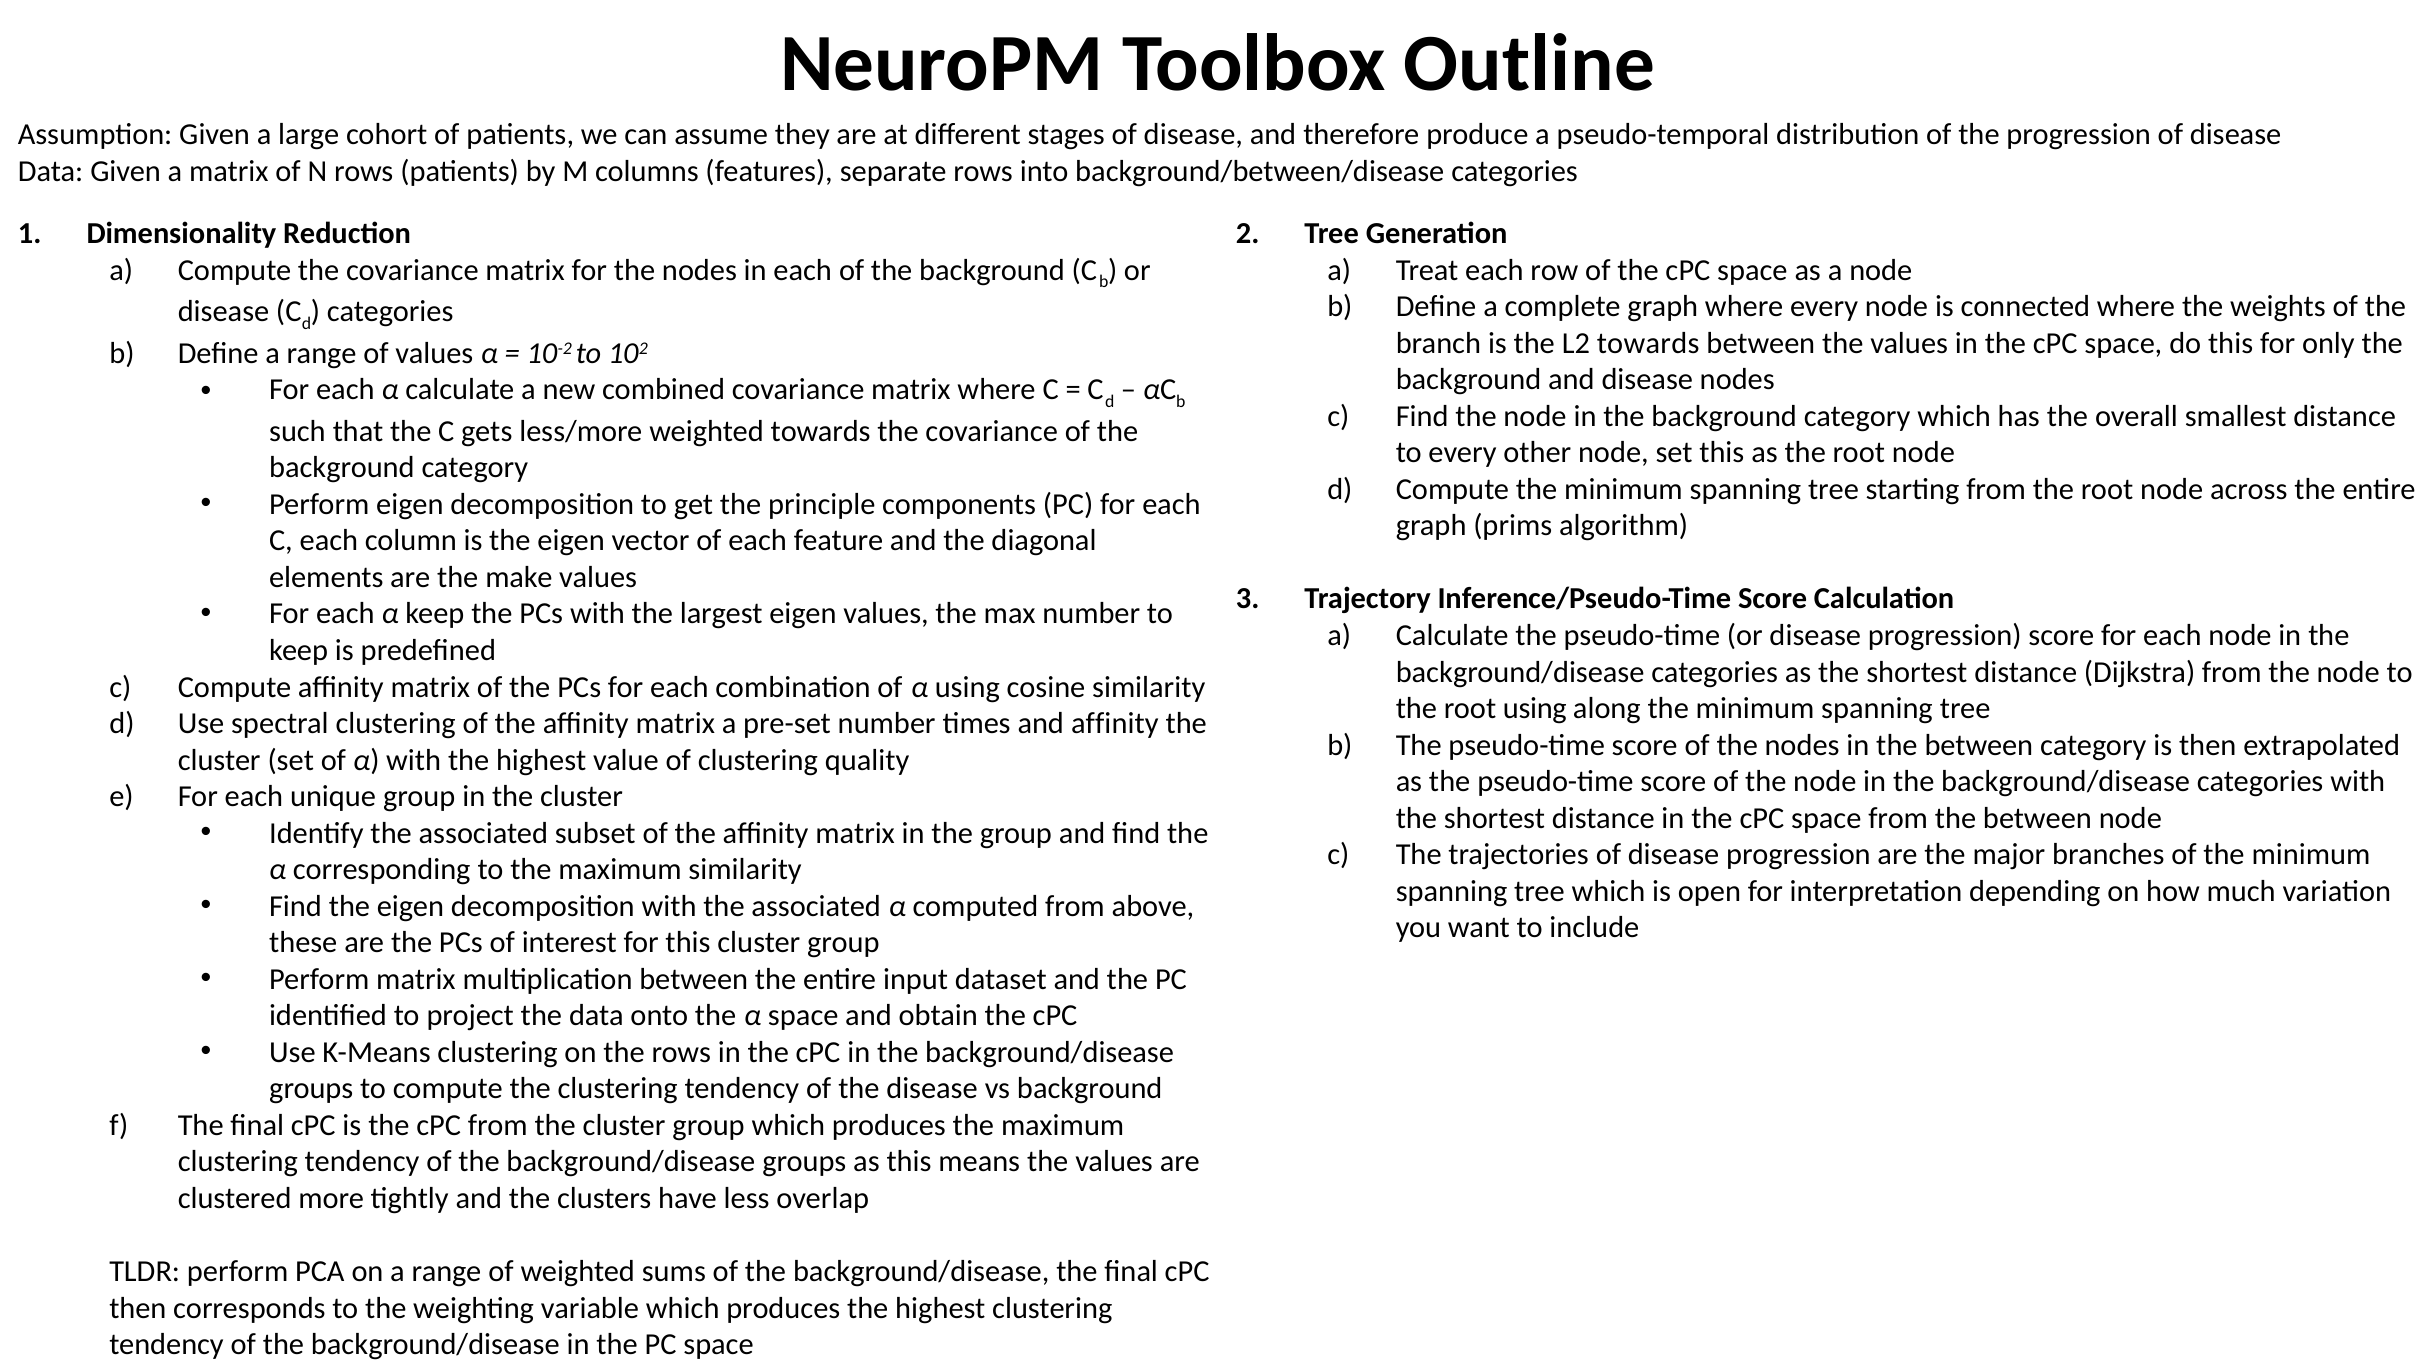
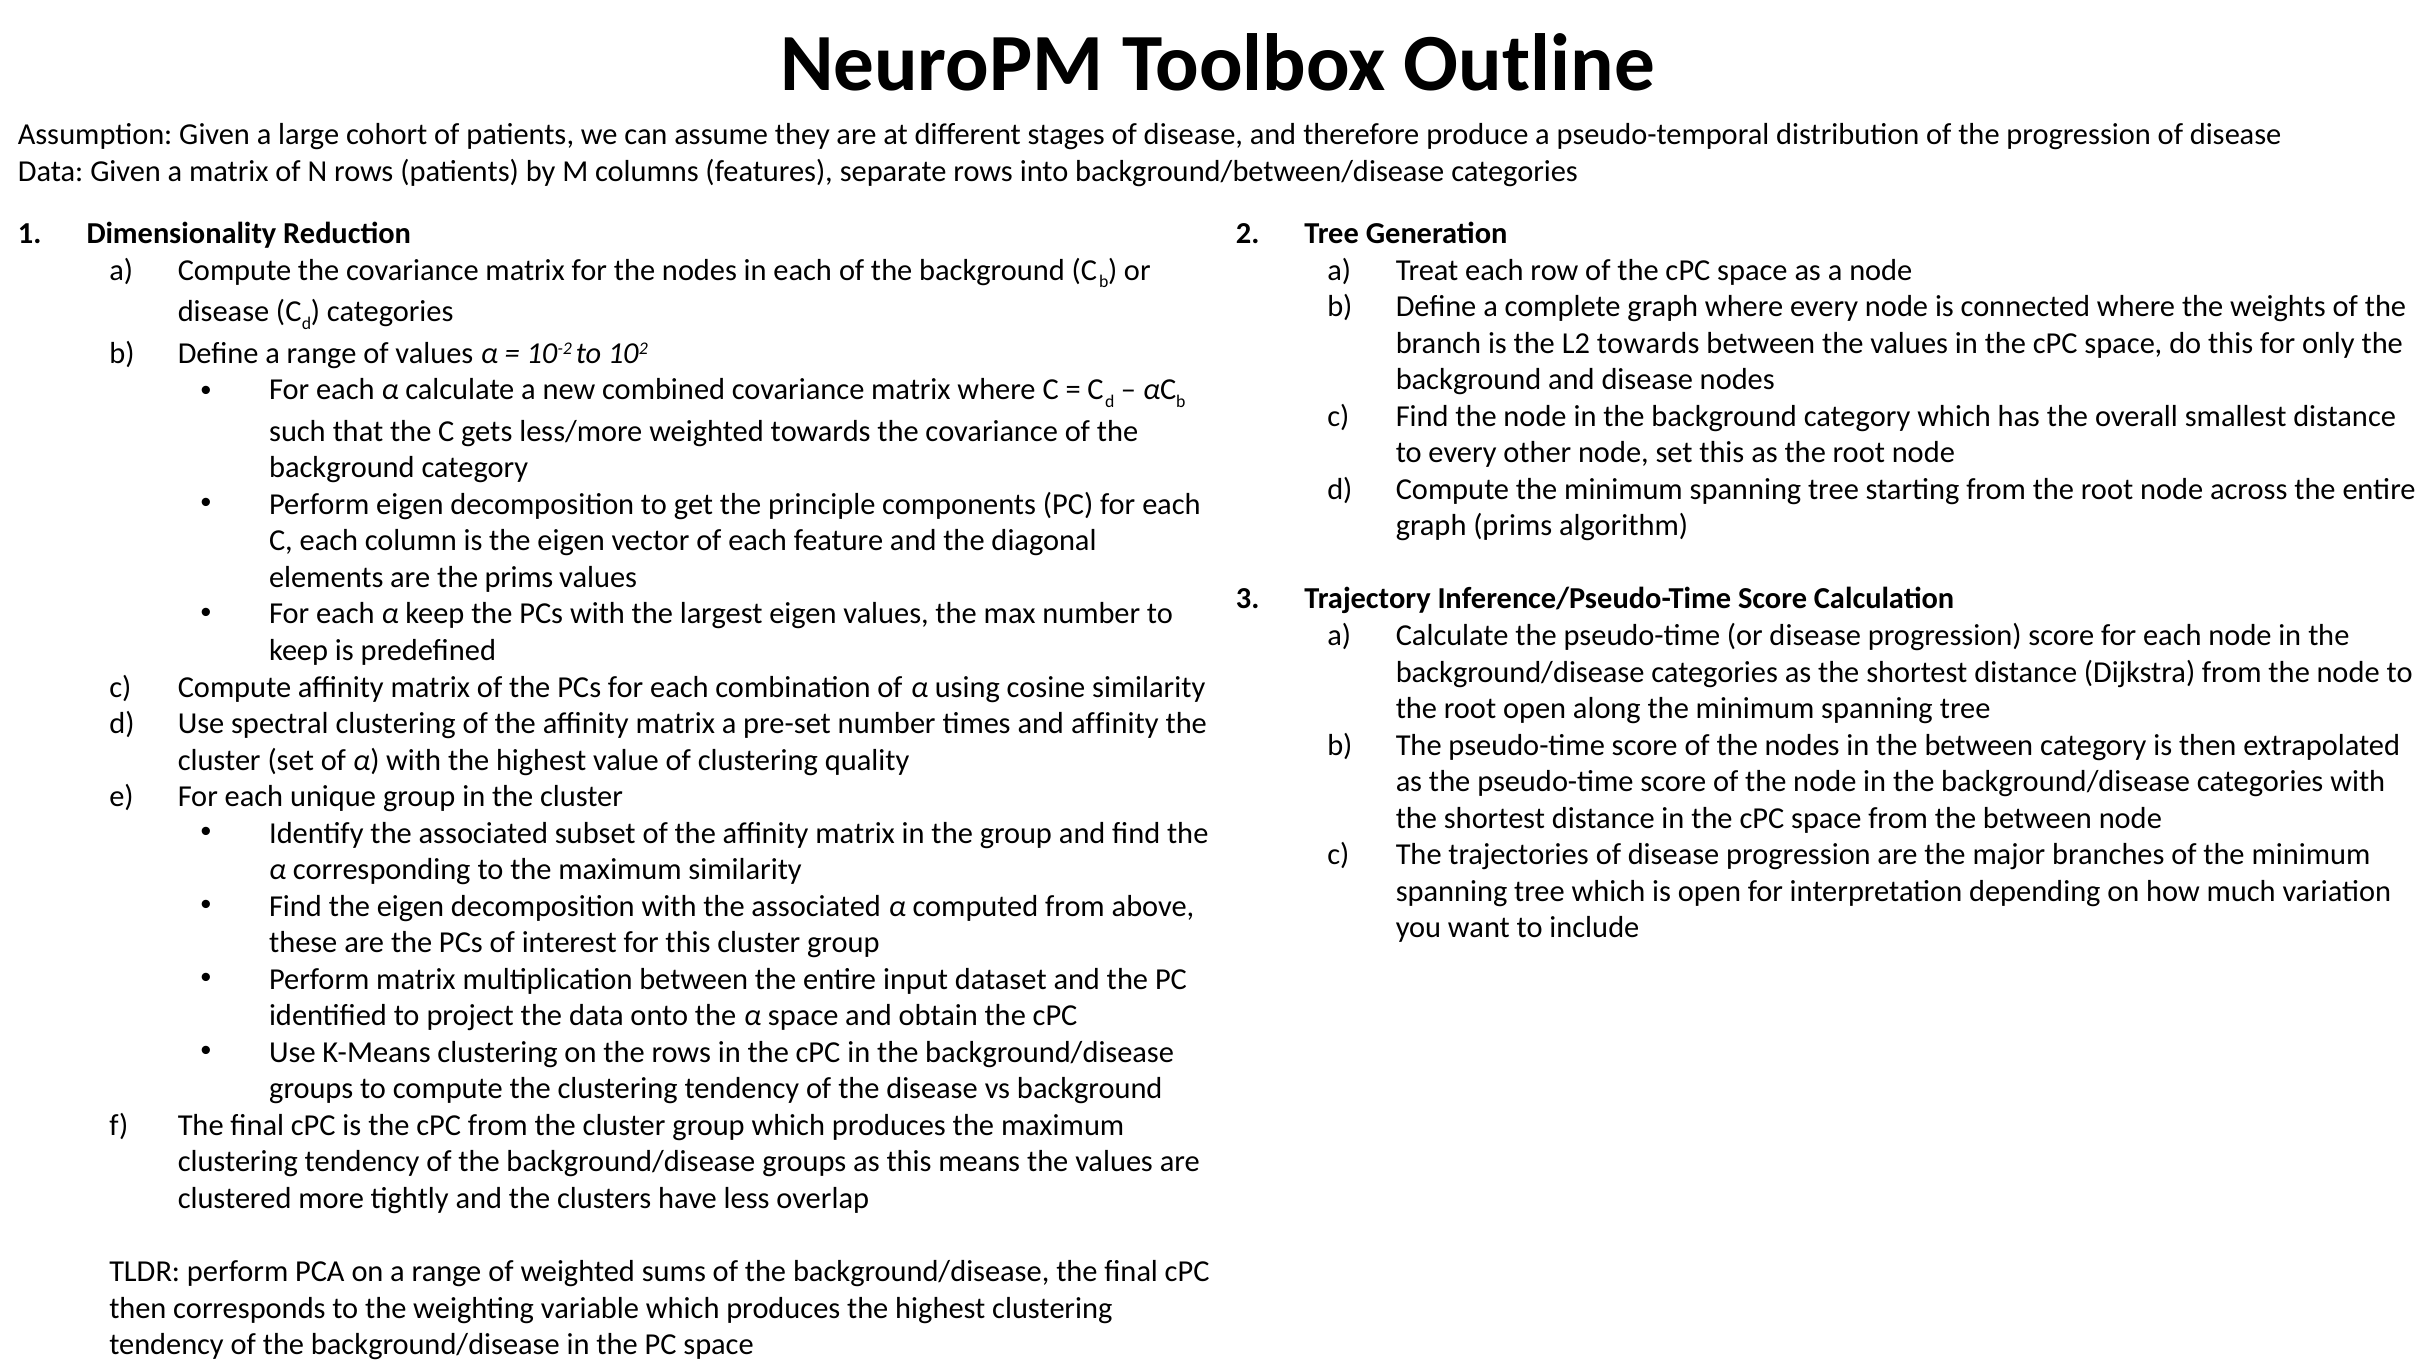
the make: make -> prims (519, 577)
root using: using -> open (1535, 709)
